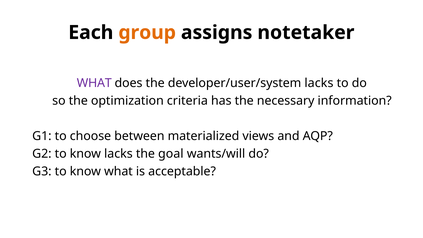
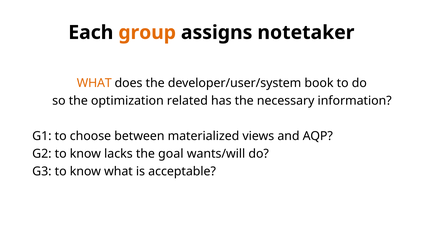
WHAT colour: purple -> orange (94, 83)
developer/user/system lacks: lacks -> book (319, 83)
criteria: criteria -> related (187, 101)
